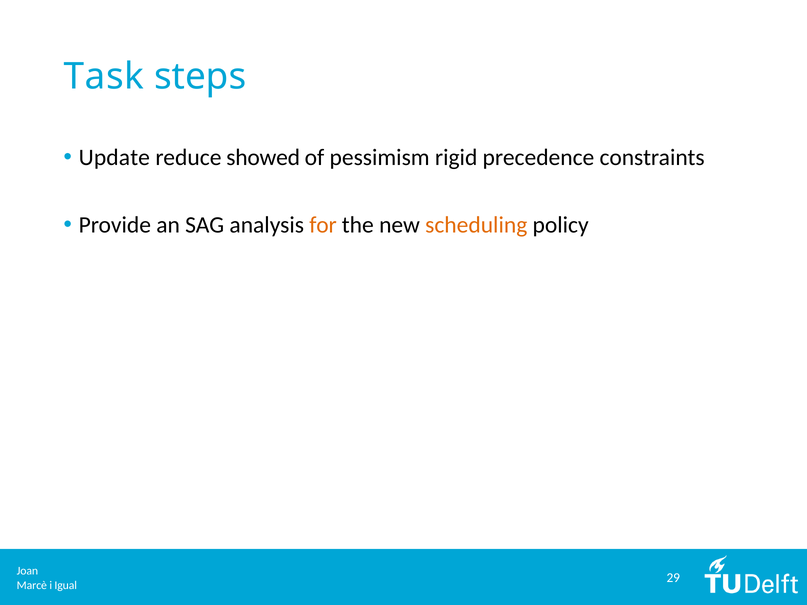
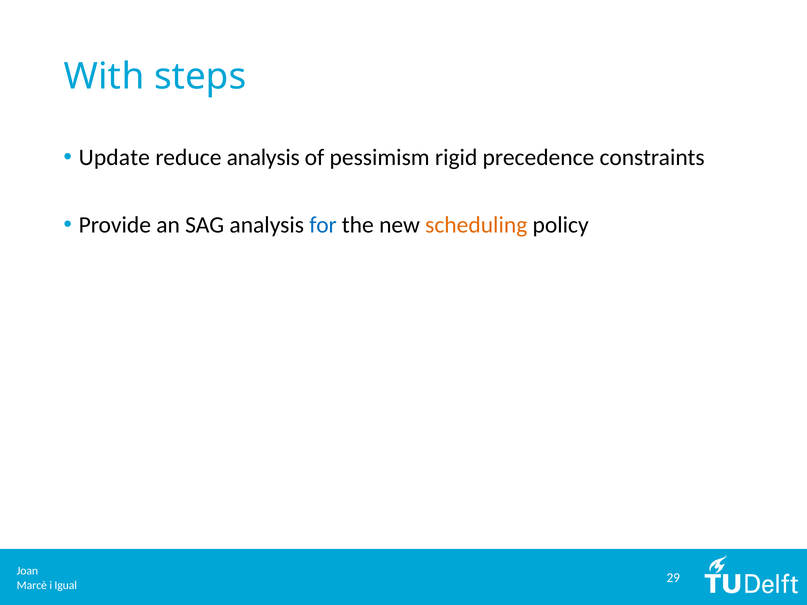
Task: Task -> With (104, 77)
reduce showed: showed -> analysis (263, 157)
for colour: orange -> blue (323, 225)
